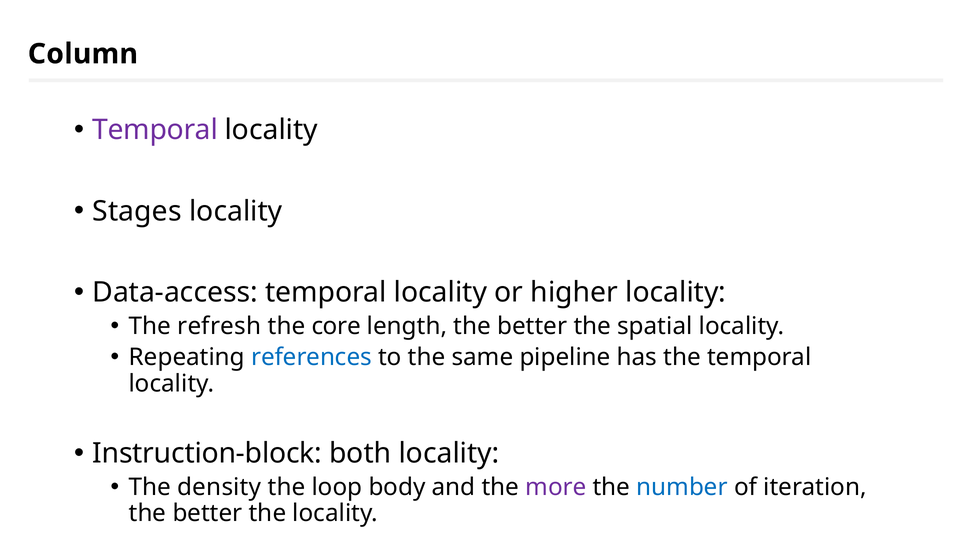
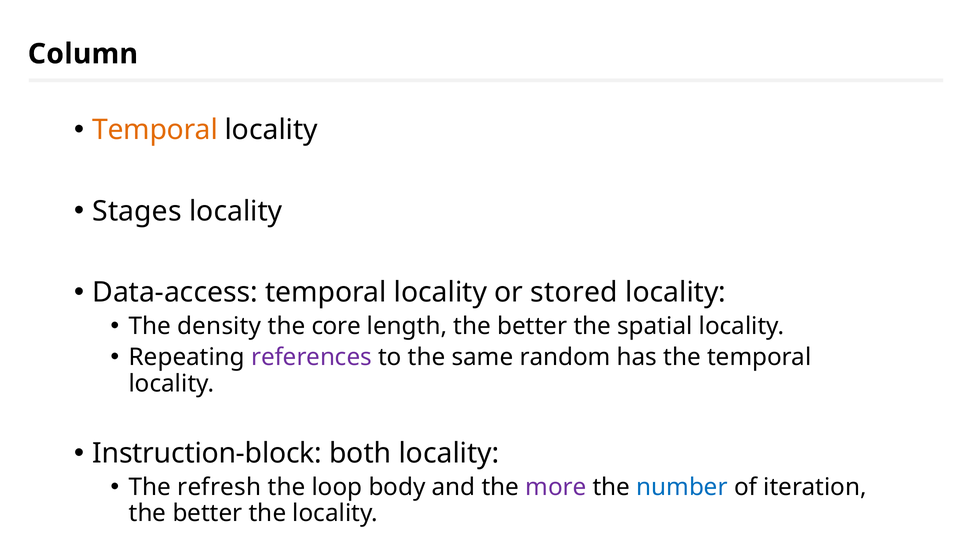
Temporal colour: purple -> orange (155, 130)
higher: higher -> stored (574, 292)
refresh: refresh -> density (219, 326)
references colour: blue -> purple (311, 357)
pipeline: pipeline -> random (565, 357)
density: density -> refresh (219, 487)
